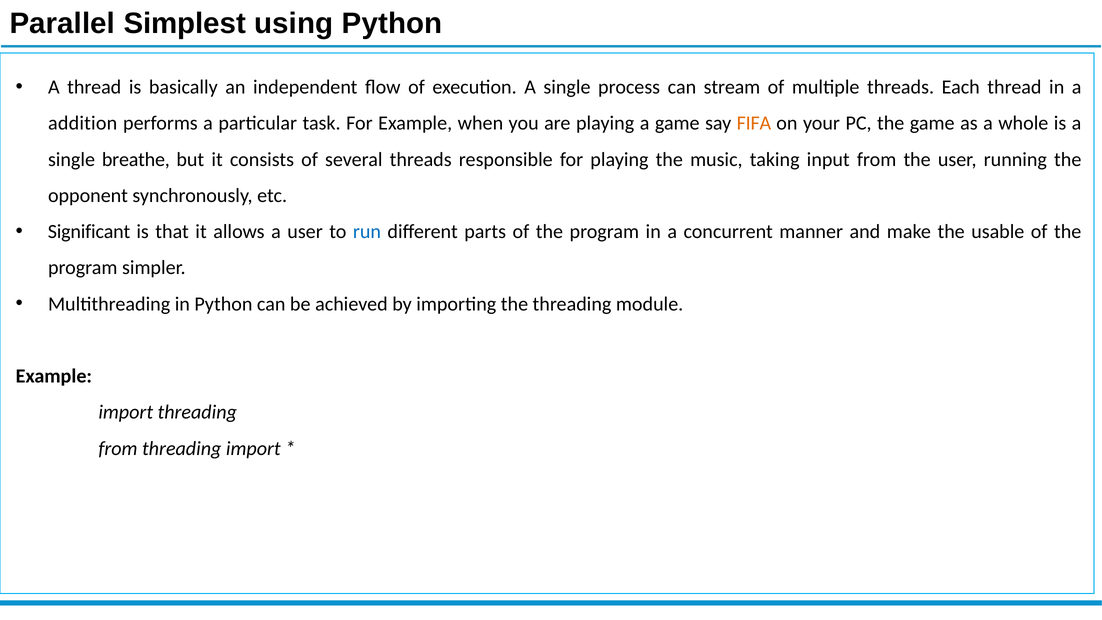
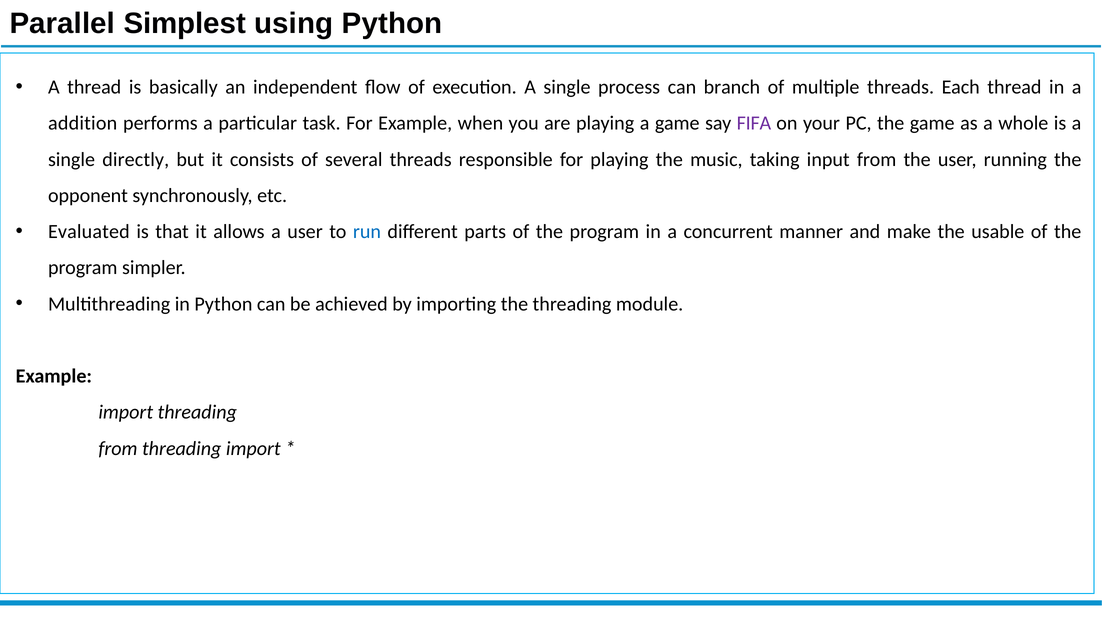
stream: stream -> branch (732, 87)
FIFA colour: orange -> purple (754, 123)
breathe: breathe -> directly (136, 159)
Significant: Significant -> Evaluated (89, 232)
